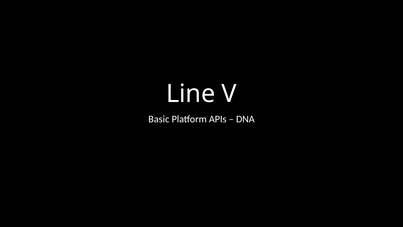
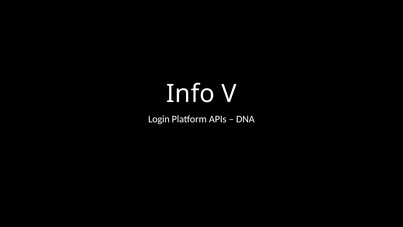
Line: Line -> Info (191, 94)
Basic: Basic -> Login (159, 119)
